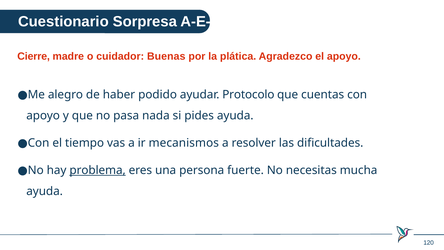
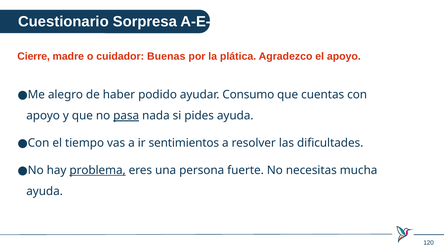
Protocolo: Protocolo -> Consumo (248, 95)
pasa underline: none -> present (126, 116)
mecanismos: mecanismos -> sentimientos (184, 143)
